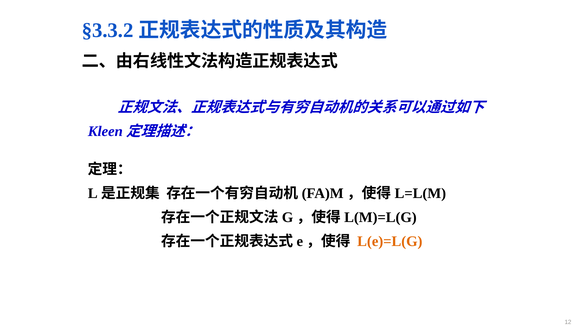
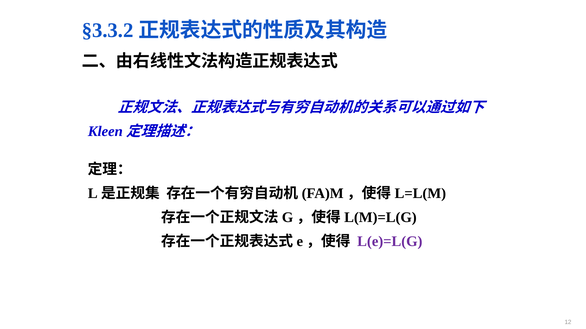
L(e)=L(G colour: orange -> purple (390, 242)
